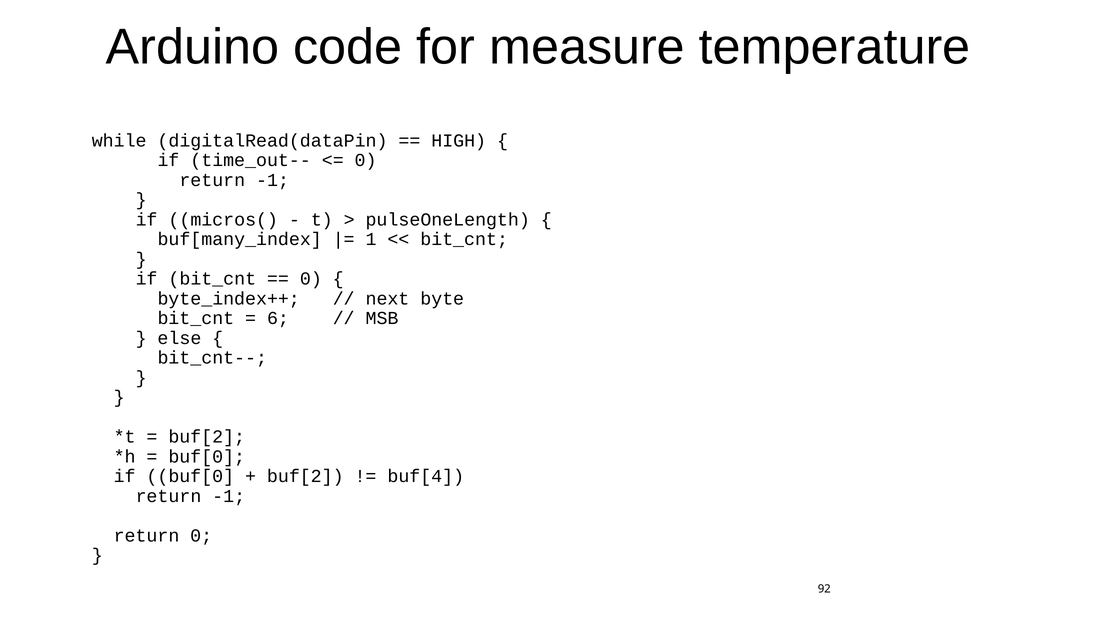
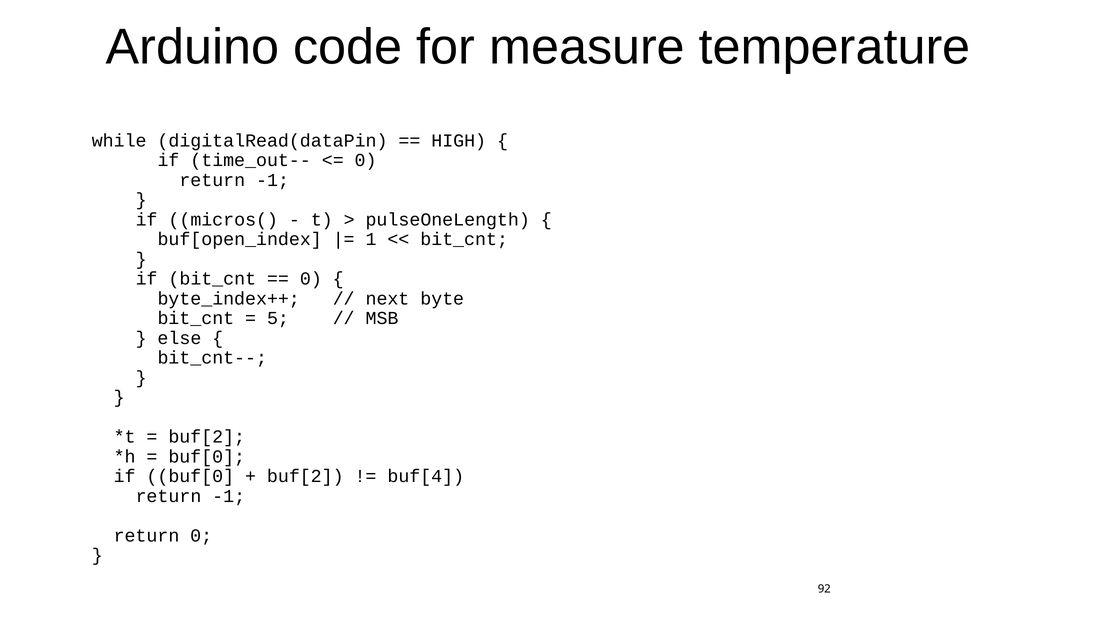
buf[many_index: buf[many_index -> buf[open_index (240, 239)
6: 6 -> 5 (278, 318)
